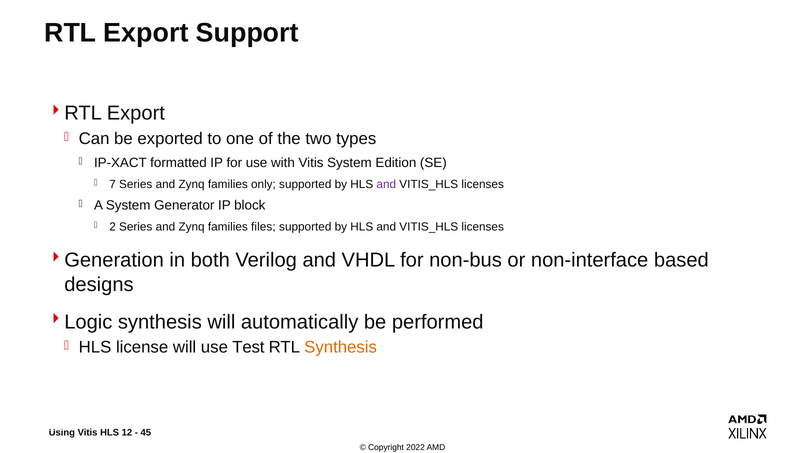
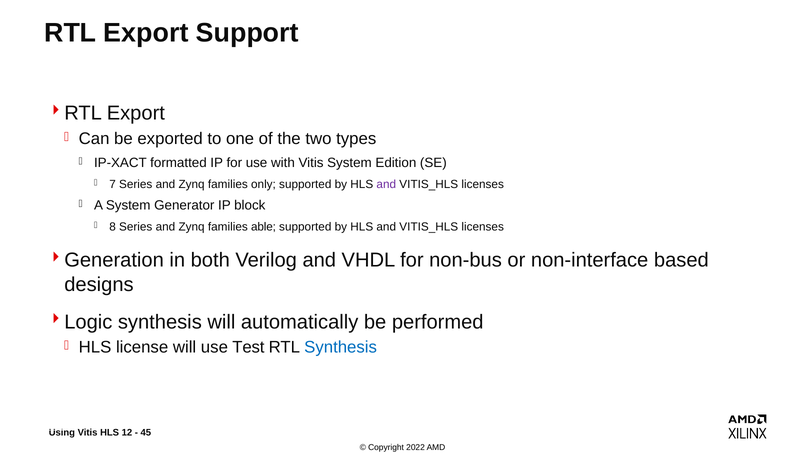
2: 2 -> 8 (113, 227)
files: files -> able (263, 227)
Synthesis colour: orange -> blue (341, 347)
